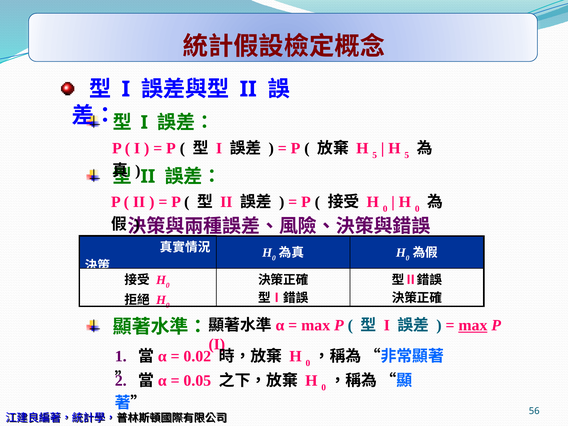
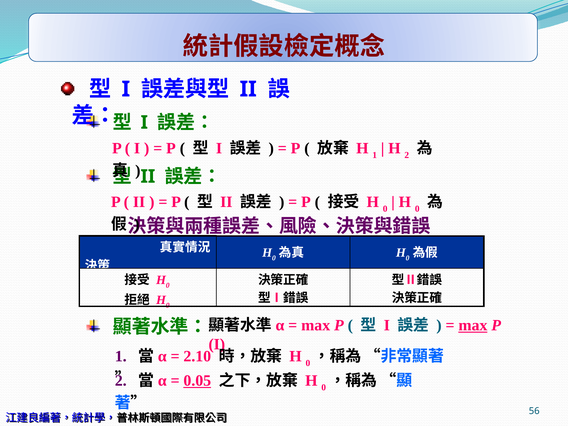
5: 5 -> 1 (375, 155)
5: 5 -> 2 (407, 155)
0.02: 0.02 -> 2.10 (197, 356)
0.05 underline: none -> present (197, 381)
